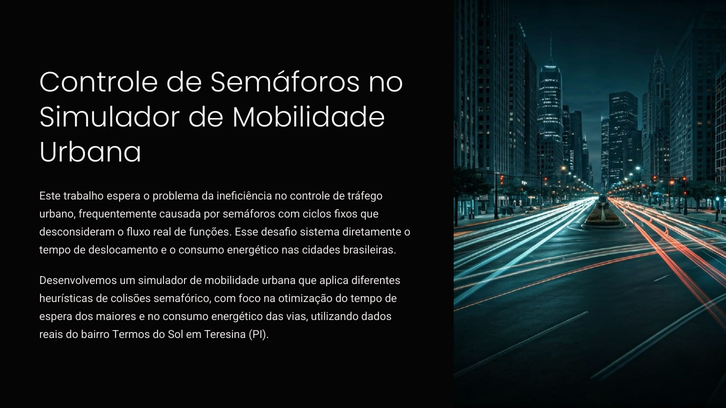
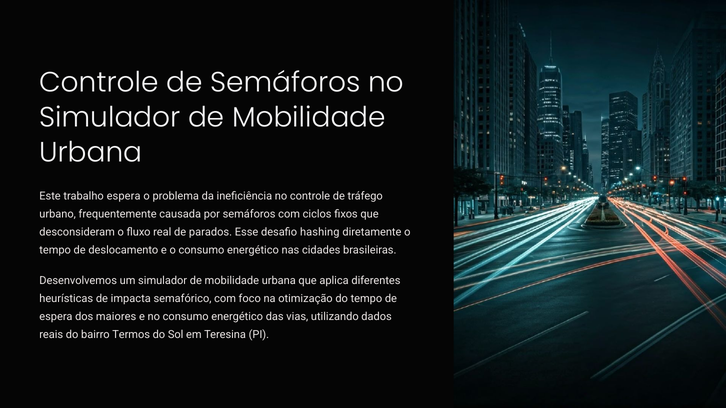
funções: funções -> parados (211, 232)
sistema: sistema -> hashing (320, 232)
colisões: colisões -> impacta (131, 299)
